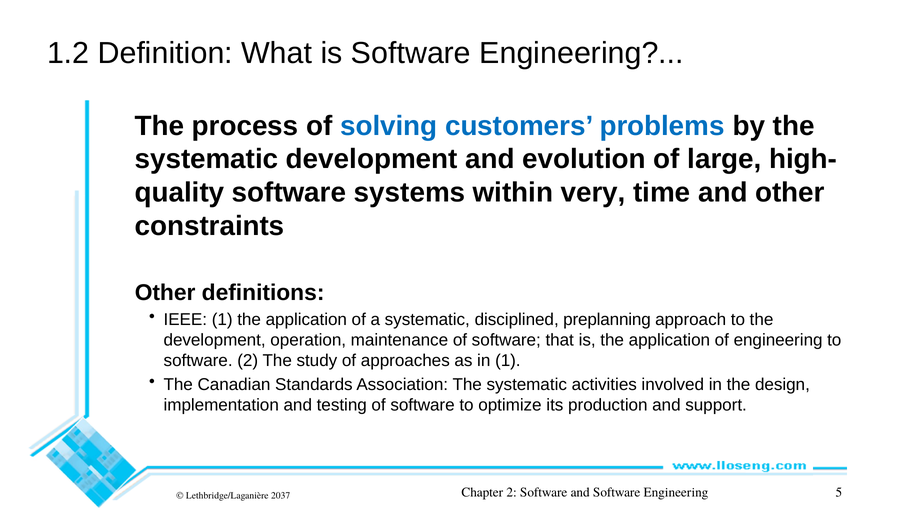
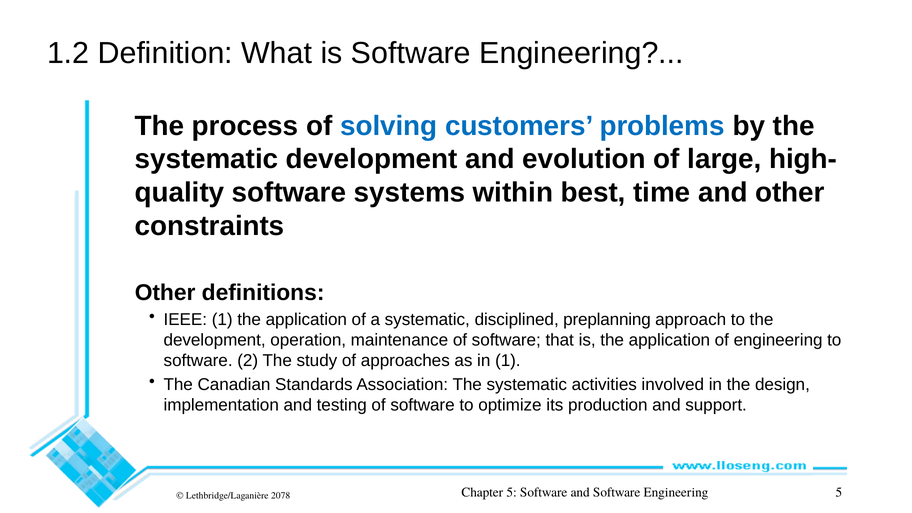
very: very -> best (593, 193)
2037: 2037 -> 2078 (281, 495)
Chapter 2: 2 -> 5 (512, 492)
